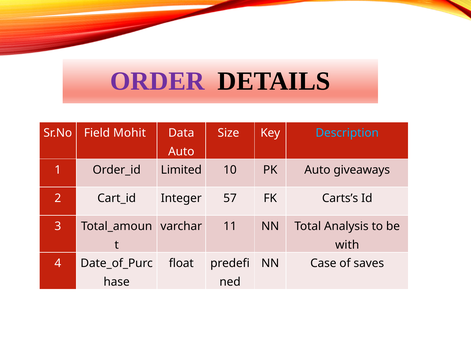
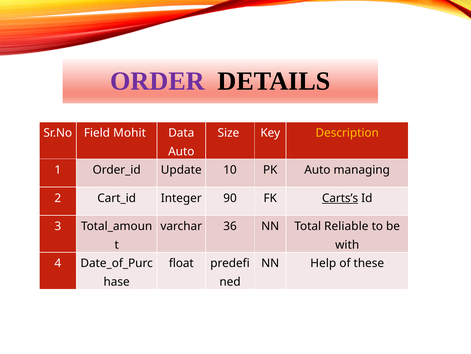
Description colour: light blue -> yellow (347, 133)
Limited: Limited -> Update (181, 170)
giveaways: giveaways -> managing (362, 170)
57: 57 -> 90 (230, 198)
Carts’s underline: none -> present (340, 198)
11: 11 -> 36 (230, 226)
Analysis: Analysis -> Reliable (346, 226)
Case: Case -> Help (323, 263)
saves: saves -> these (369, 263)
